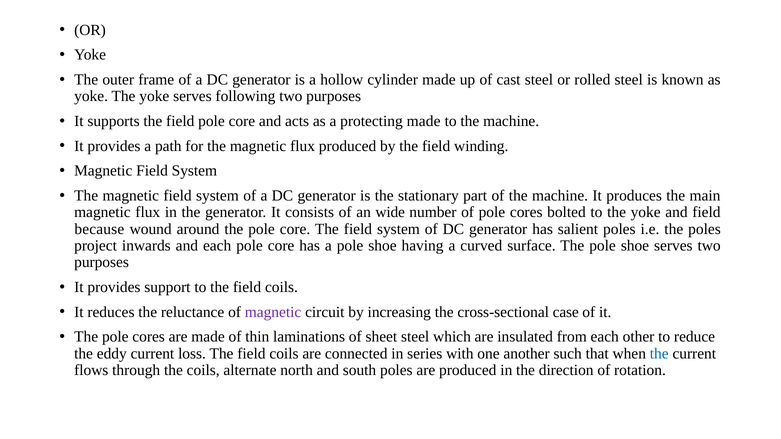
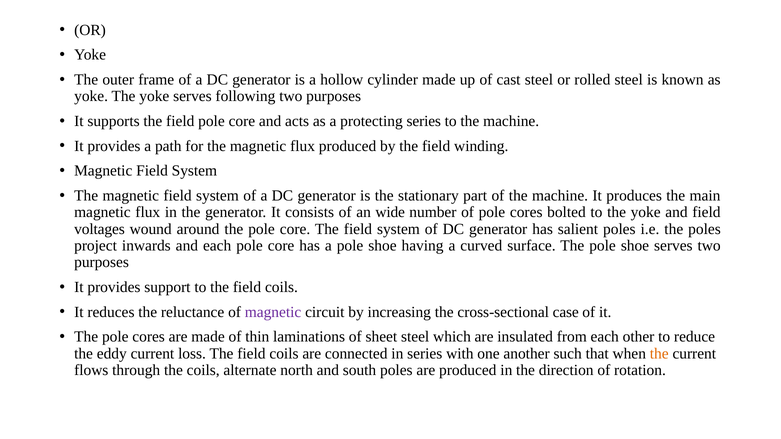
protecting made: made -> series (424, 121)
because: because -> voltages (99, 229)
the colour: blue -> orange (659, 354)
